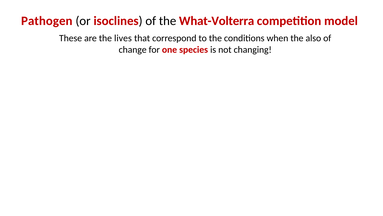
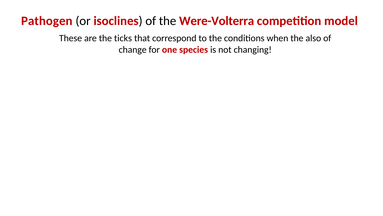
What-Volterra: What-Volterra -> Were-Volterra (217, 21)
lives: lives -> ticks (123, 38)
